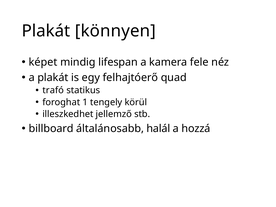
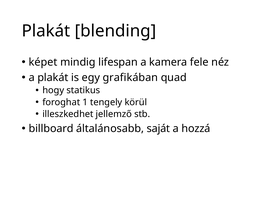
könnyen: könnyen -> blending (115, 31)
felhajtóerő: felhajtóerő -> grafikában (130, 78)
trafó: trafó -> hogy (53, 90)
halál: halál -> saját (158, 129)
